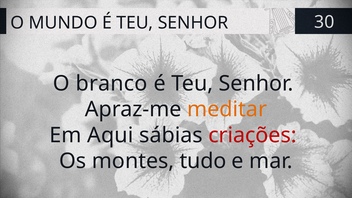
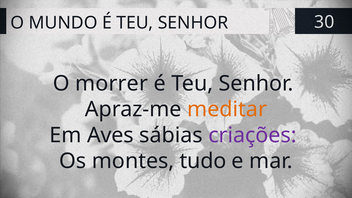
branco: branco -> morrer (112, 84)
Aqui: Aqui -> Aves (110, 135)
criações colour: red -> purple (252, 135)
